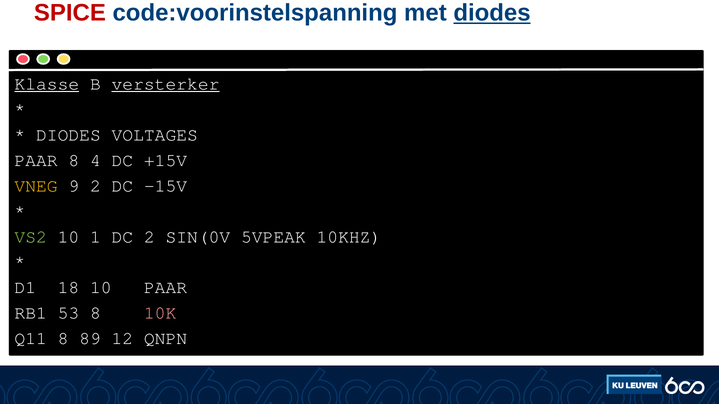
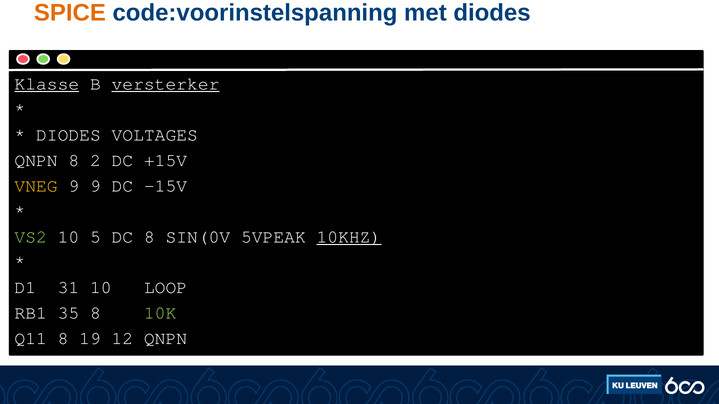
SPICE colour: red -> orange (70, 13)
diodes underline: present -> none (492, 13)
PAAR: PAAR -> QNPN (36, 160)
4: 4 -> 2 (95, 160)
9 2: 2 -> 9 (95, 186)
1: 1 -> 5 (95, 237)
DC 2: 2 -> 8 (149, 237)
10KHZ underline: none -> present (349, 237)
18: 18 -> 31 (68, 288)
10 PAAR: PAAR -> LOOP (166, 288)
53: 53 -> 35 (68, 313)
10K colour: pink -> light green (160, 313)
89: 89 -> 19 (90, 339)
